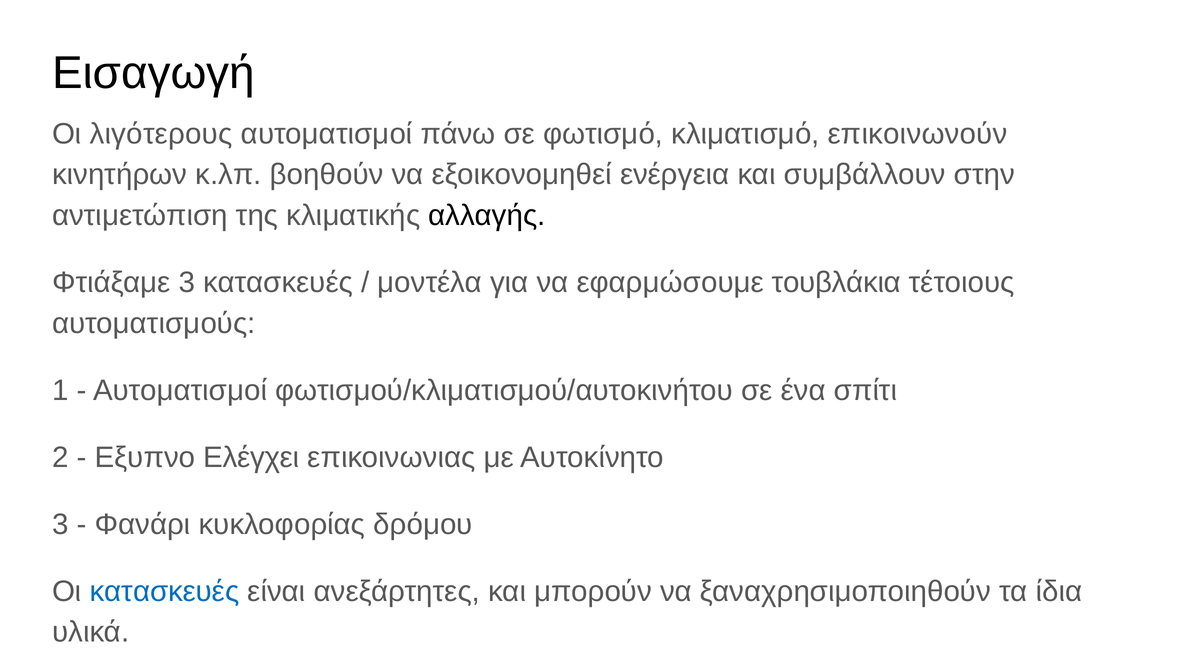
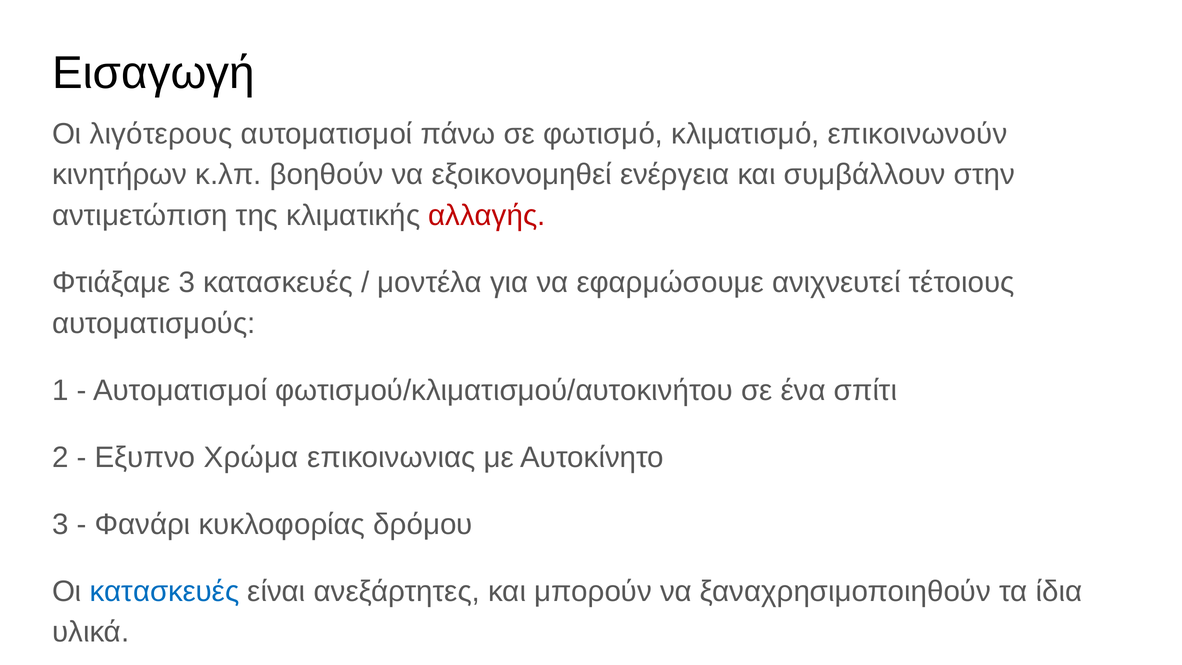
αλλαγής colour: black -> red (487, 215)
τουβλάκια: τουβλάκια -> ανιχνευτεί (836, 282)
Ελέγχει: Ελέγχει -> Χρώμα (251, 457)
